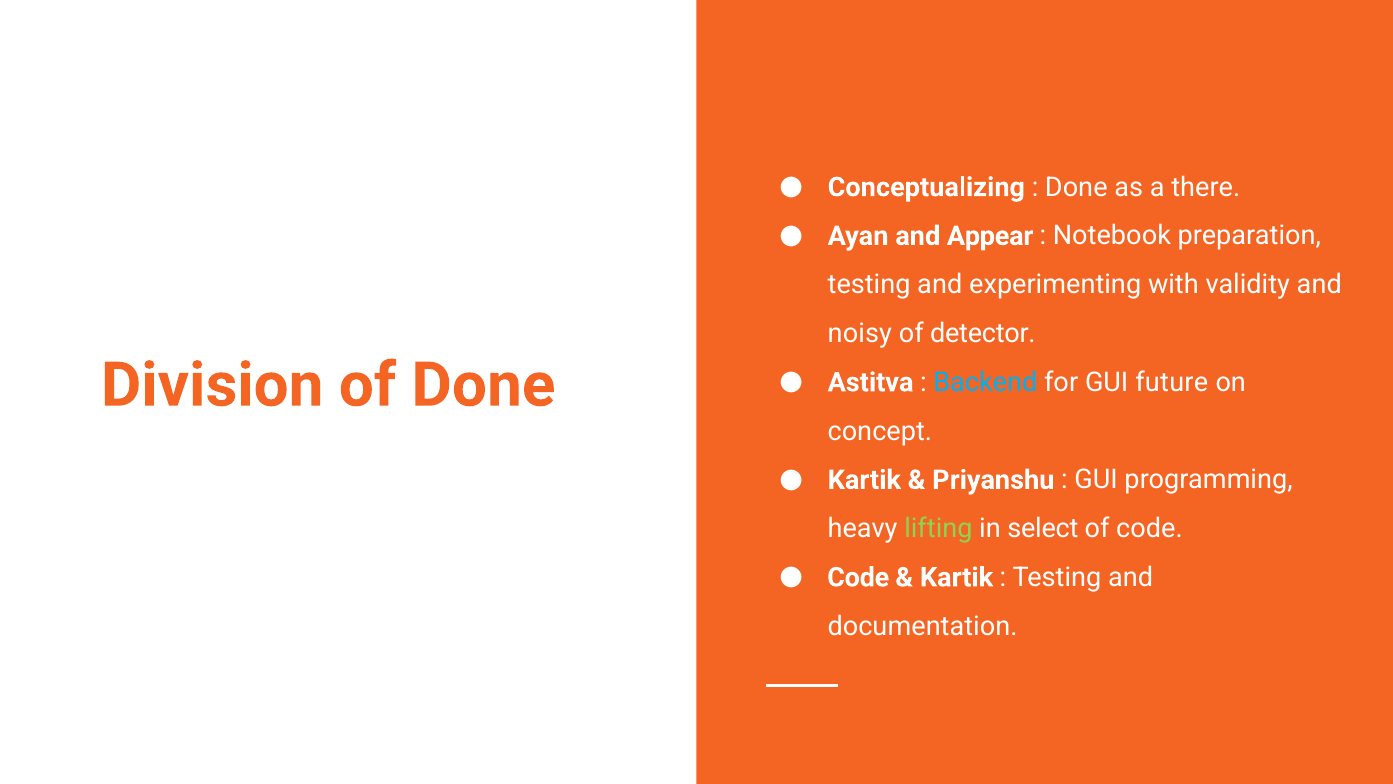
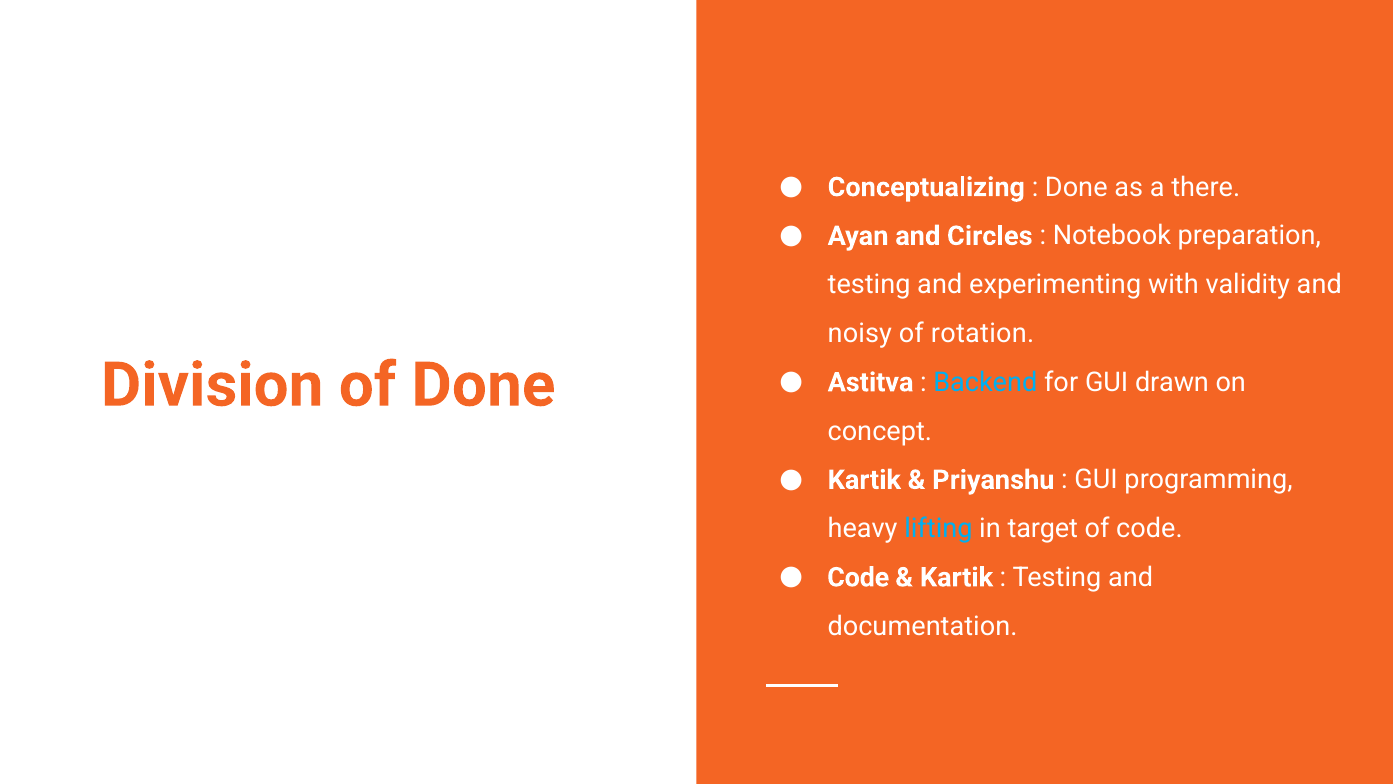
Appear: Appear -> Circles (990, 236)
detector: detector -> rotation (983, 333)
future: future -> drawn (1172, 382)
lifting colour: light green -> light blue (938, 528)
select: select -> target (1043, 528)
